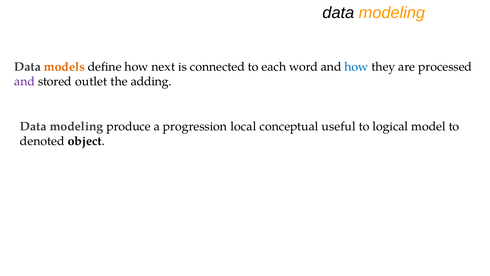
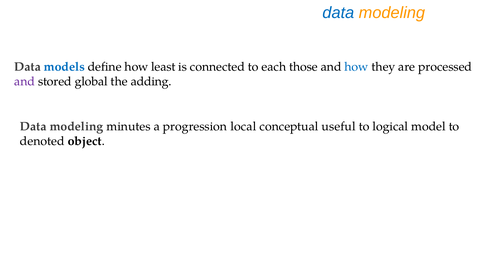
data colour: black -> blue (338, 13)
models colour: orange -> blue (64, 67)
next: next -> least (163, 67)
word: word -> those (304, 67)
outlet: outlet -> global (91, 81)
produce: produce -> minutes (129, 126)
